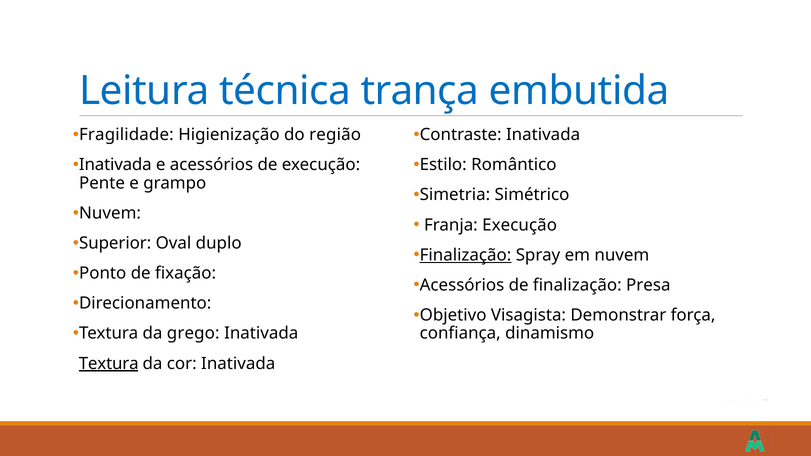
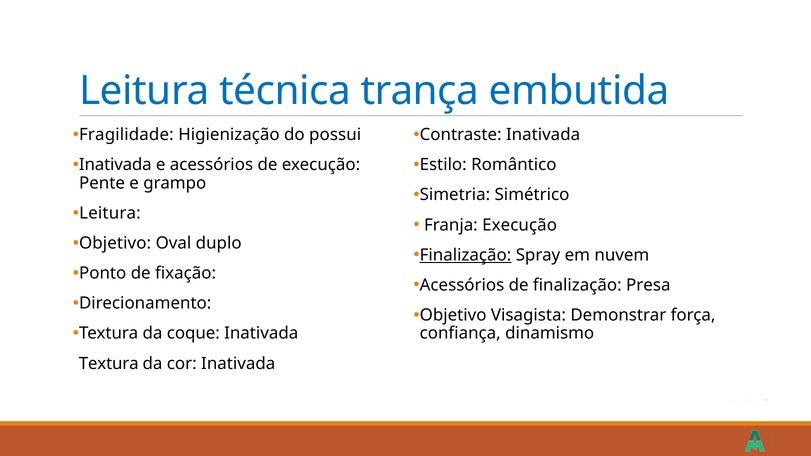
região: região -> possui (335, 135)
Nuvem: Nuvem -> Leitura (110, 213)
Superior: Superior -> Objetivo (115, 243)
grego: grego -> coque (193, 334)
Textura underline: present -> none (109, 364)
